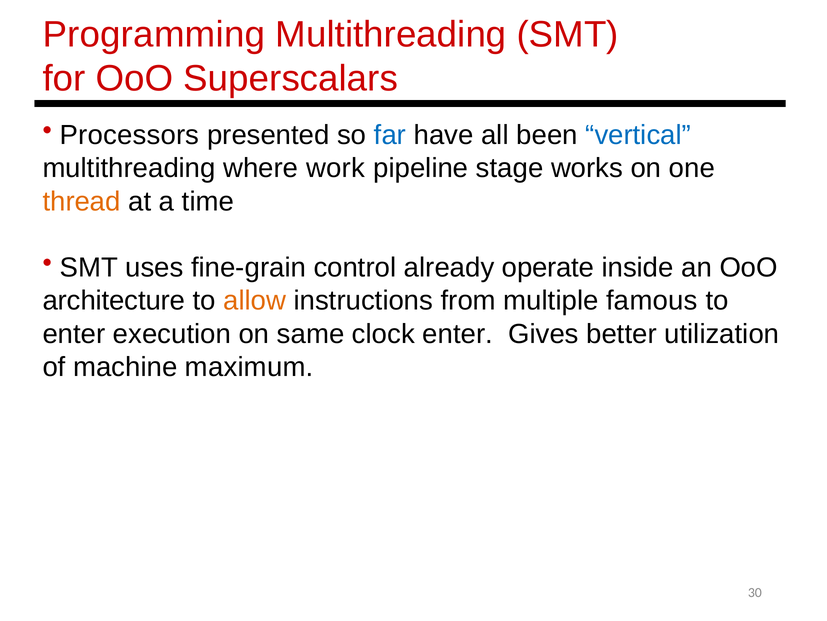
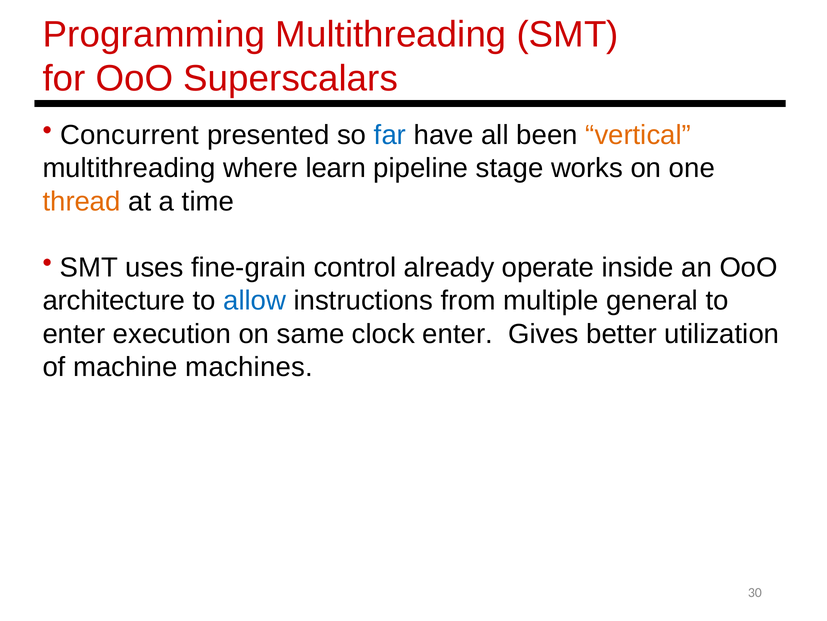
Processors: Processors -> Concurrent (129, 135)
vertical colour: blue -> orange (638, 135)
work: work -> learn (336, 168)
allow colour: orange -> blue (255, 300)
famous: famous -> general (652, 300)
maximum: maximum -> machines (249, 367)
